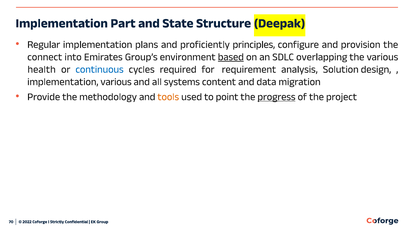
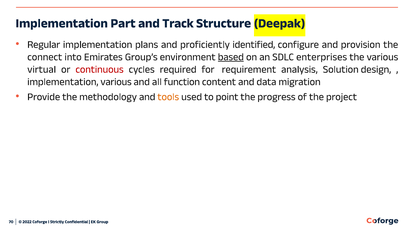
State: State -> Track (178, 23)
principles: principles -> identified (254, 44)
overlapping: overlapping -> enterprises (322, 57)
health: health -> virtual (42, 69)
continuous colour: blue -> red (100, 69)
systems: systems -> function (182, 82)
progress underline: present -> none (276, 97)
